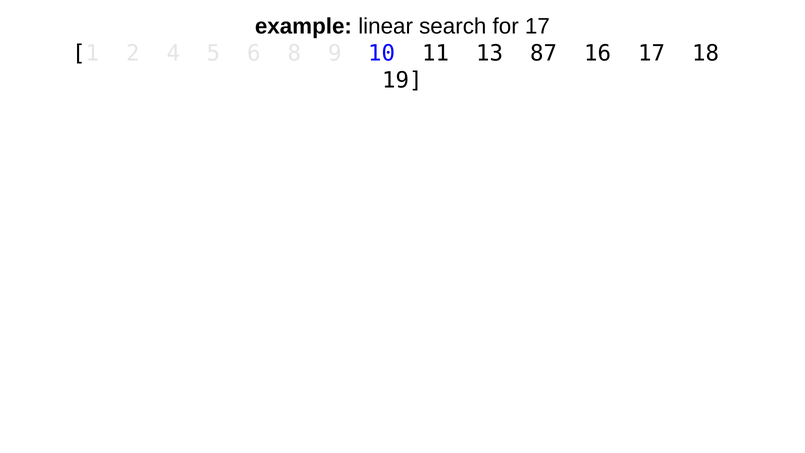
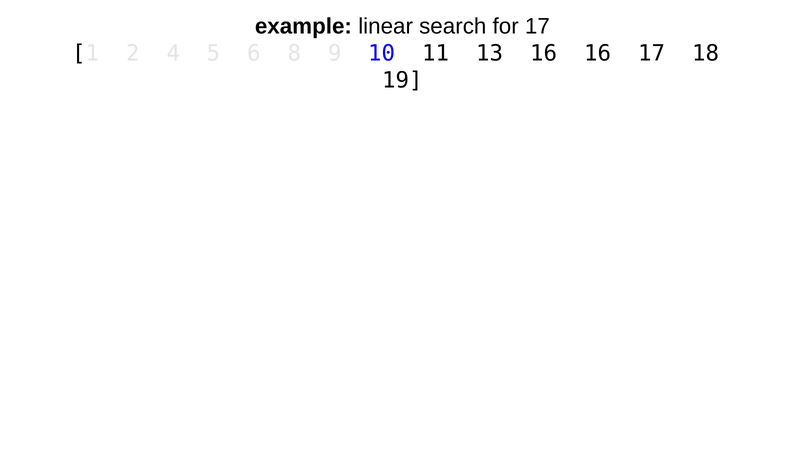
13 87: 87 -> 16 (544, 53)
